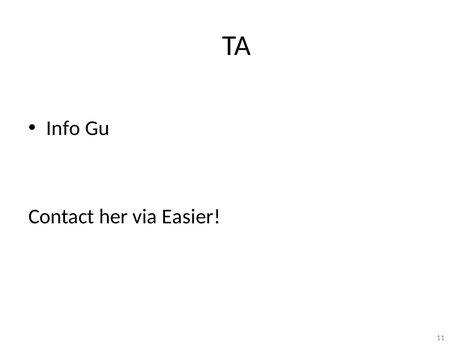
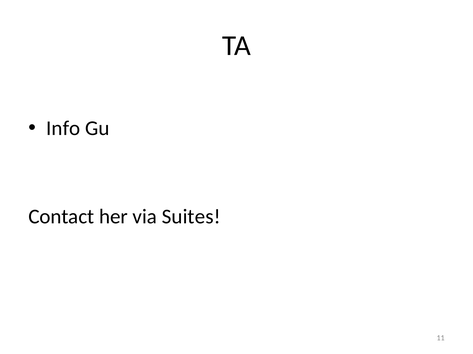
Easier: Easier -> Suites (191, 217)
